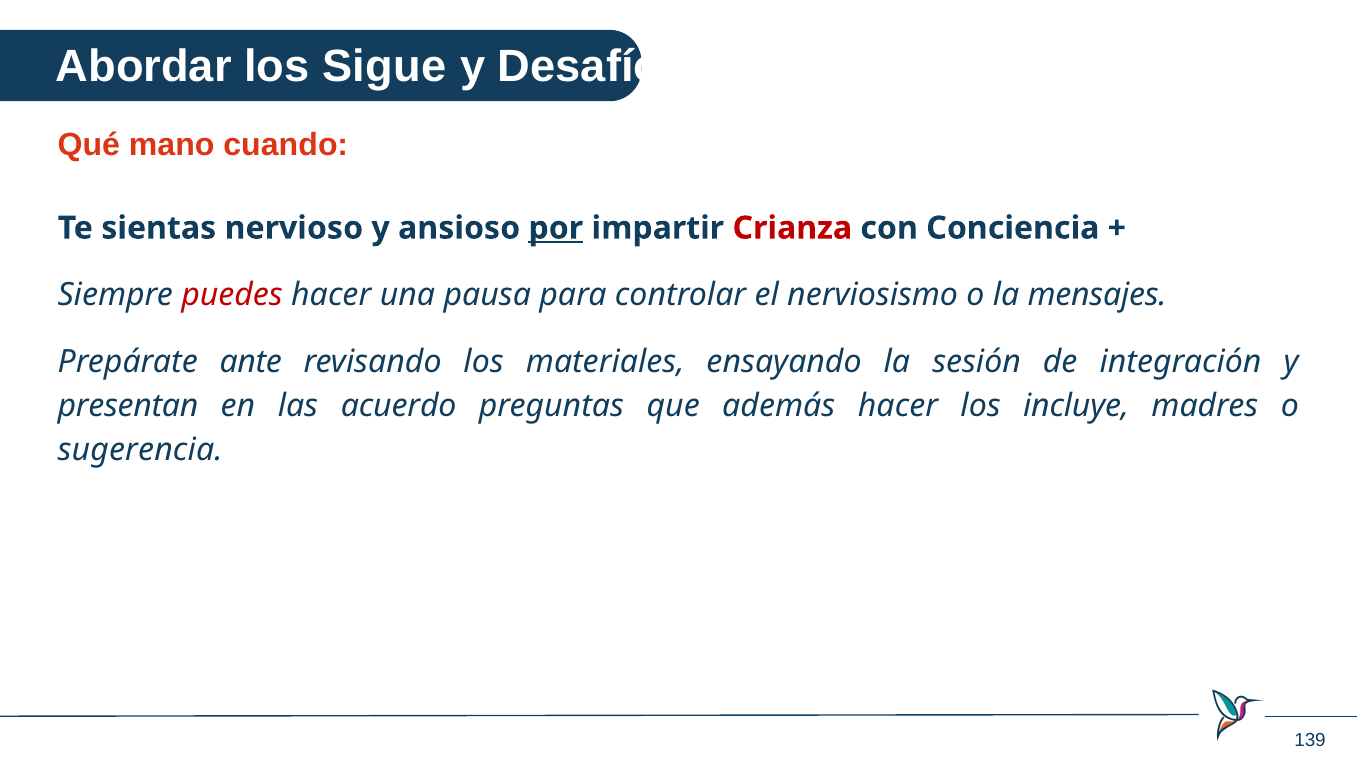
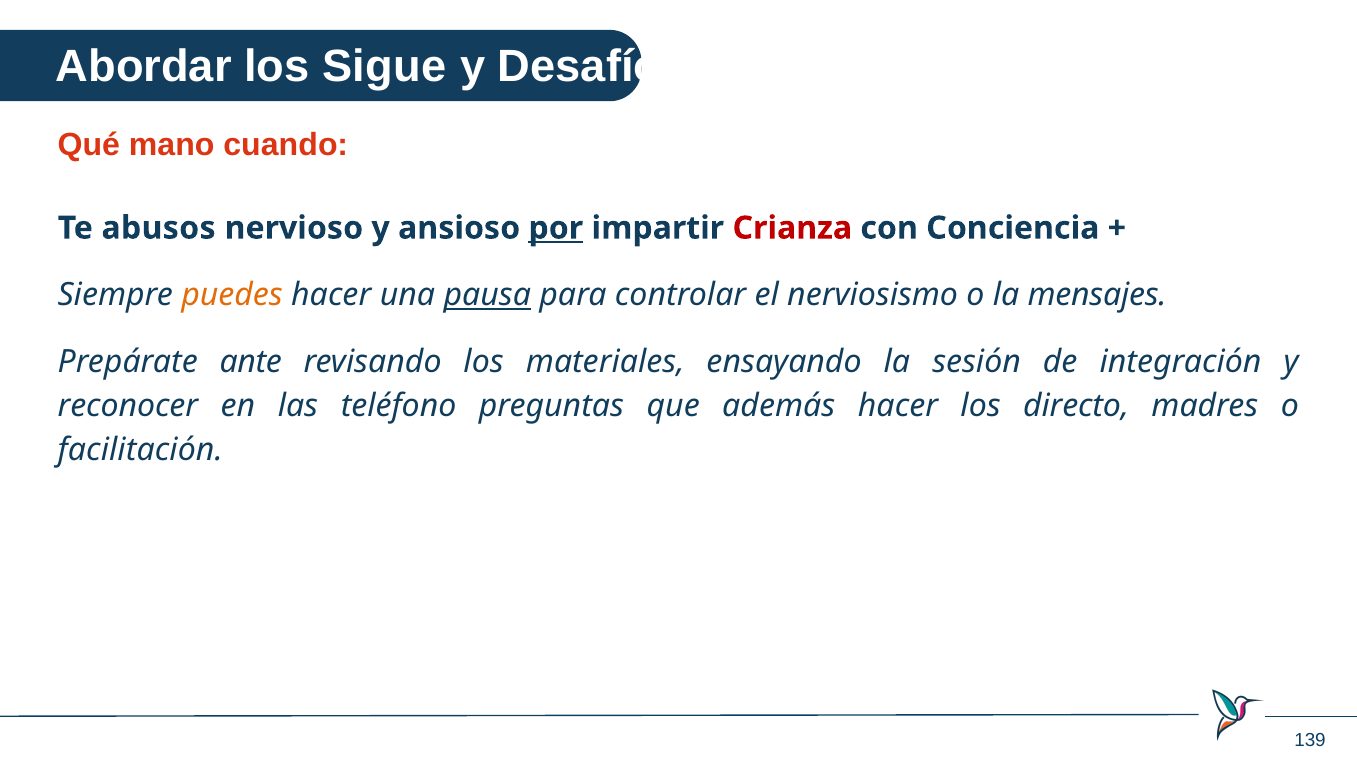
sientas: sientas -> abusos (159, 228)
puedes colour: red -> orange (232, 295)
pausa underline: none -> present (487, 295)
presentan: presentan -> reconocer (128, 406)
acuerdo: acuerdo -> teléfono (399, 406)
incluye: incluye -> directo (1076, 406)
sugerencia: sugerencia -> facilitación (140, 450)
